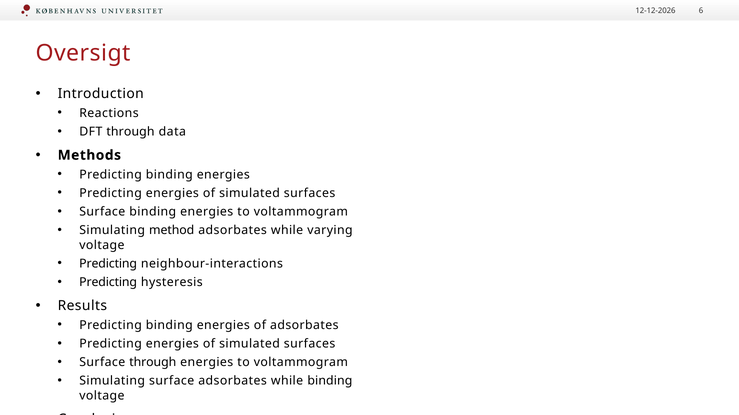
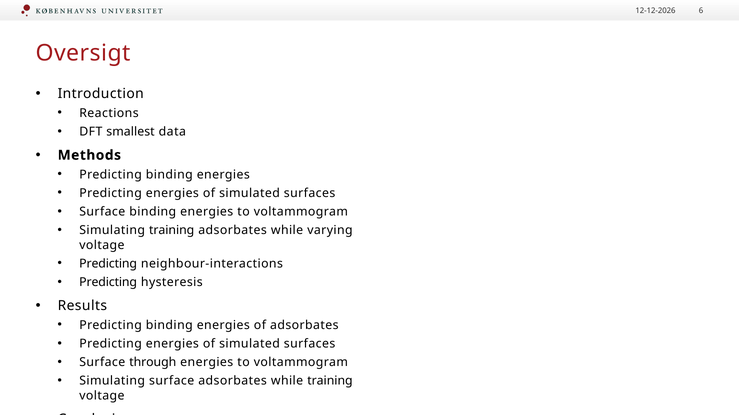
DFT through: through -> smallest (131, 132)
Simulating method: method -> training (172, 231)
while binding: binding -> training (330, 381)
